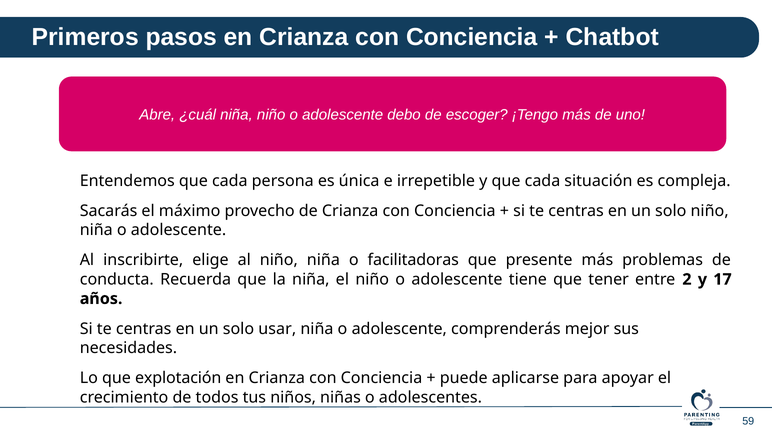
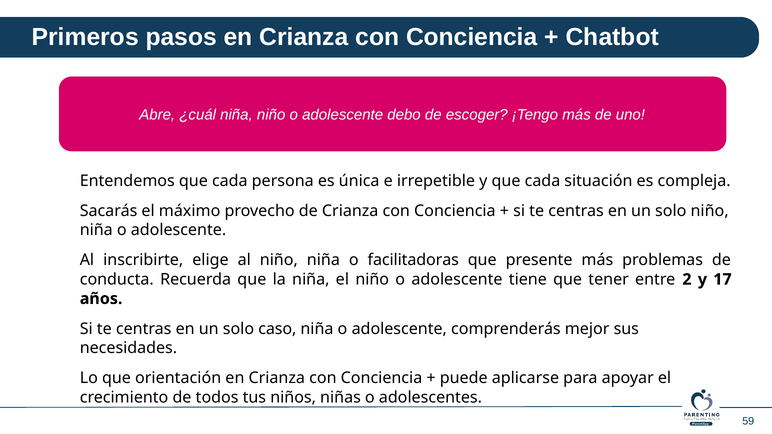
usar: usar -> caso (277, 329)
explotación: explotación -> orientación (178, 378)
